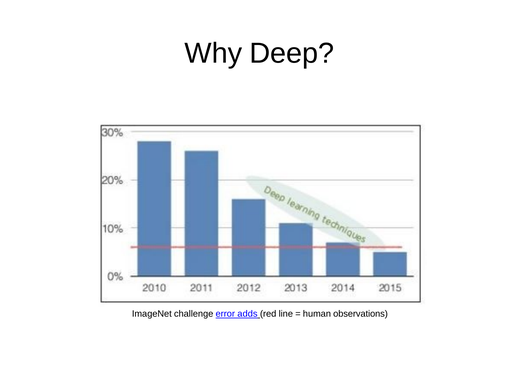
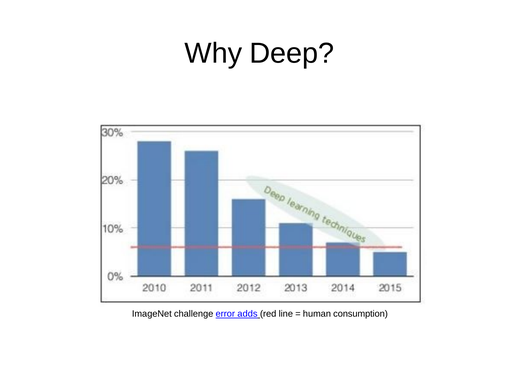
observations: observations -> consumption (361, 314)
